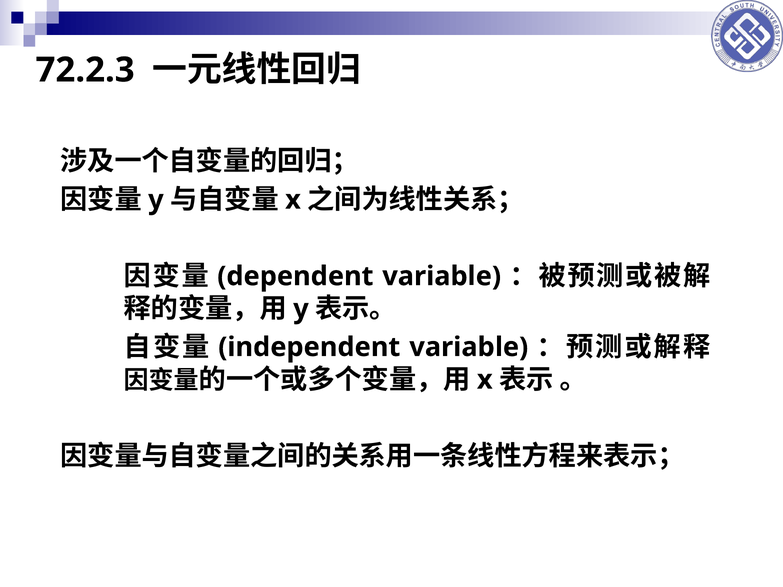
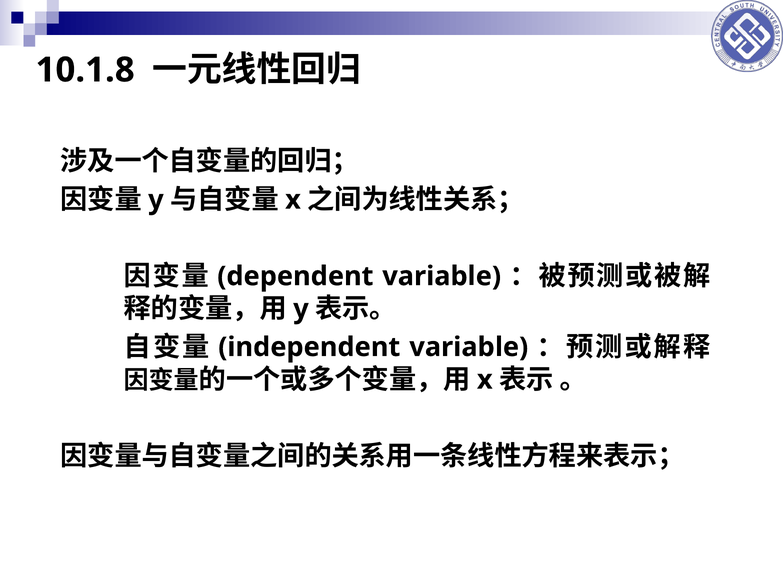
72.2.3: 72.2.3 -> 10.1.8 (85, 70)
